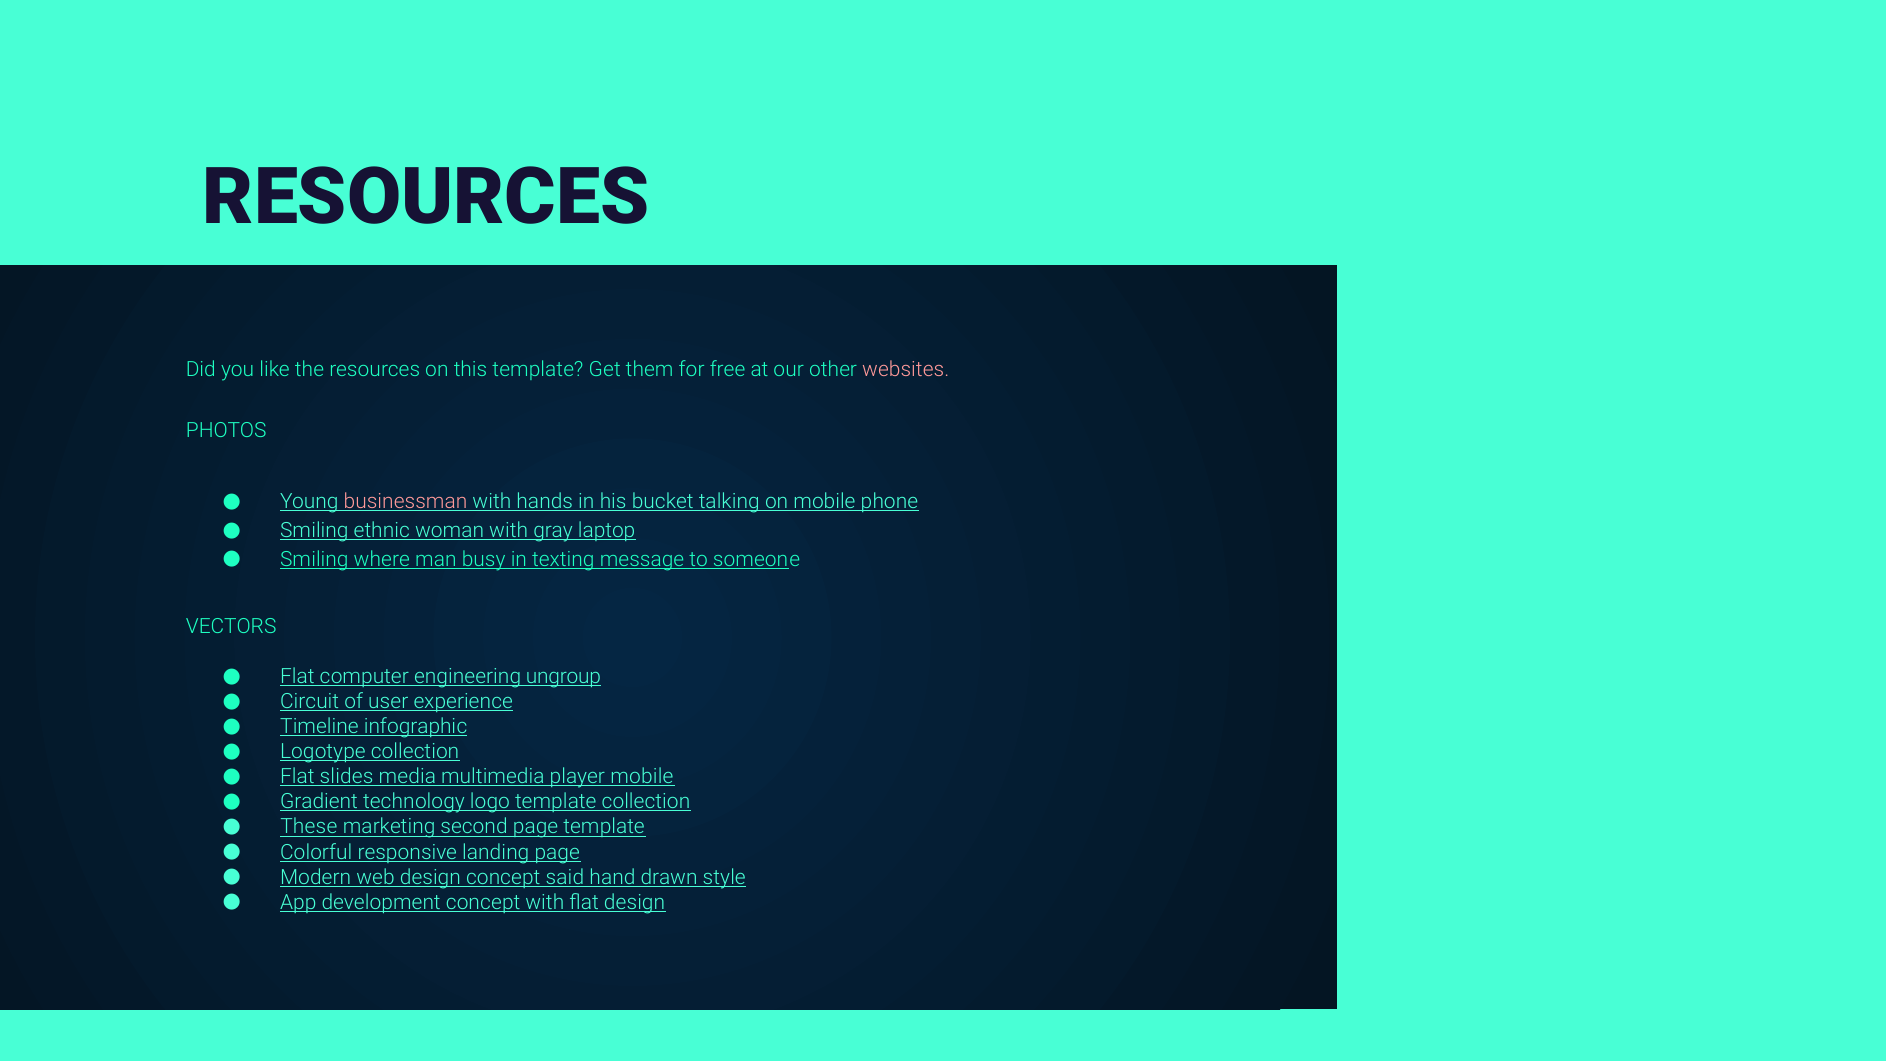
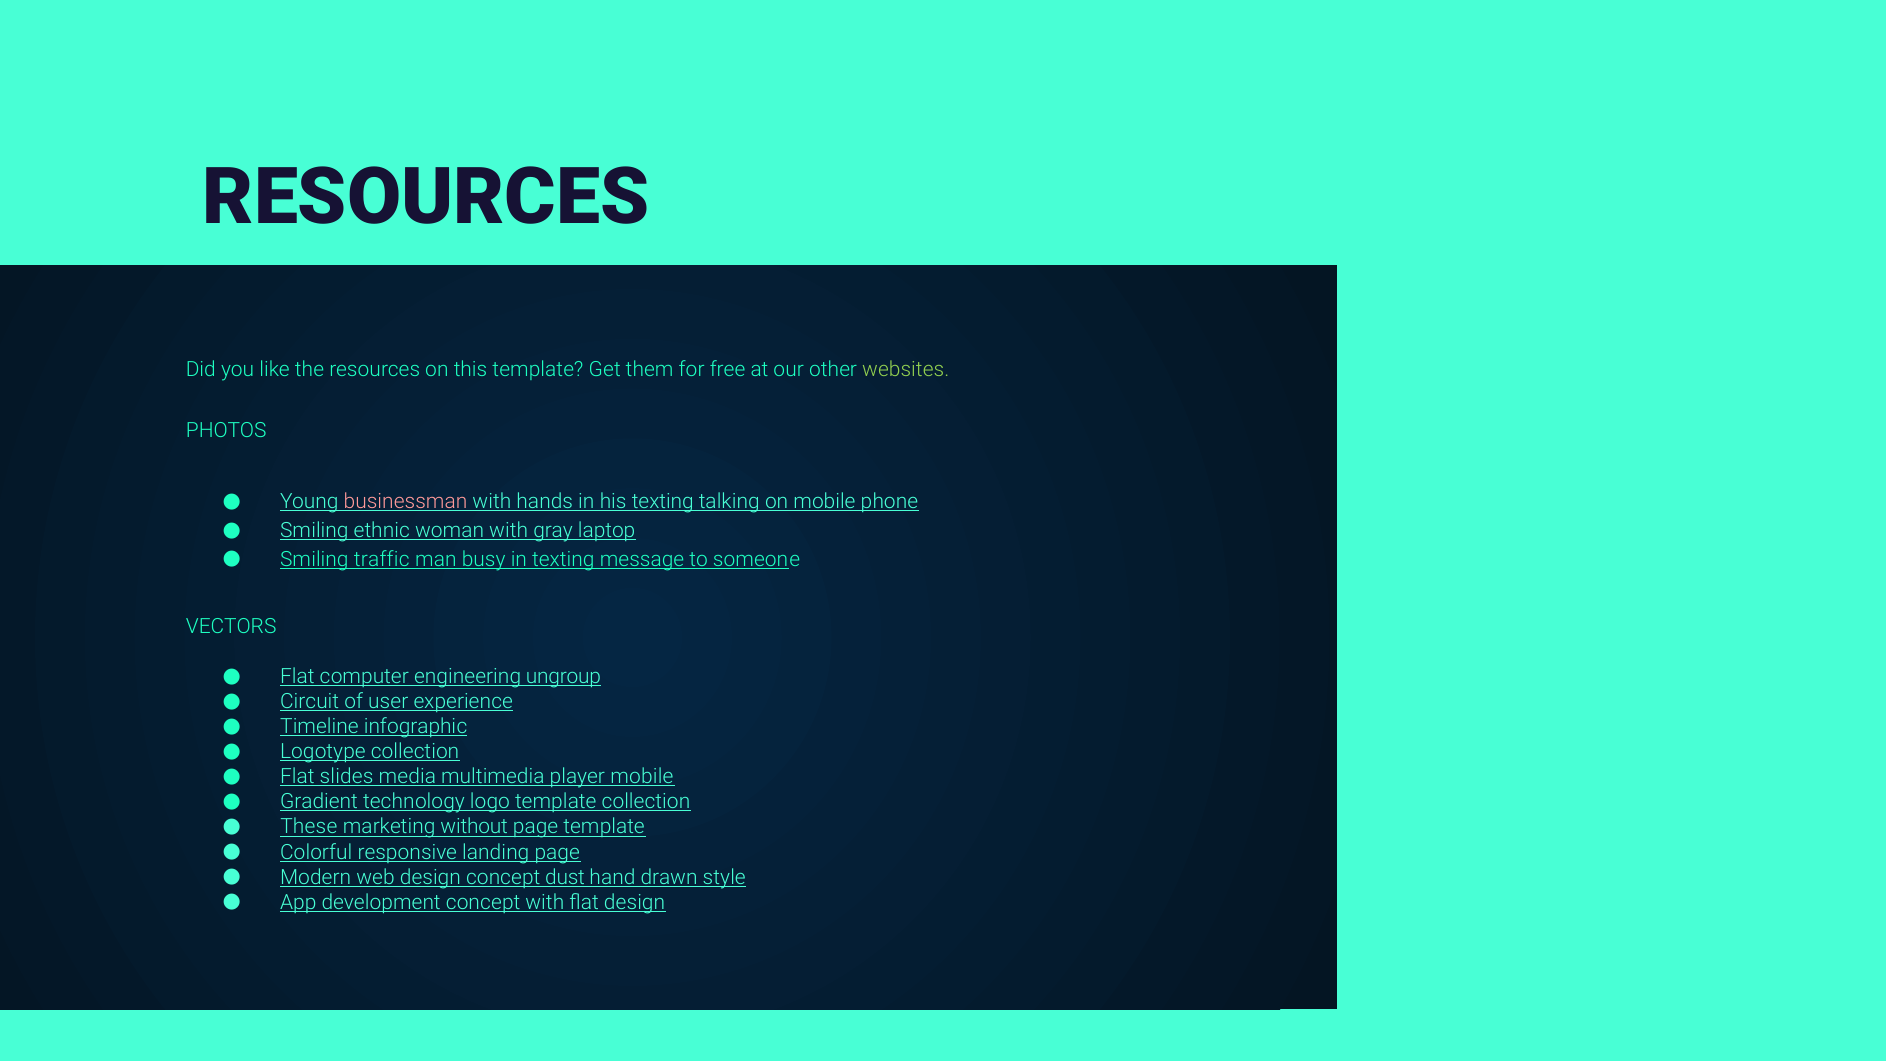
websites colour: pink -> light green (906, 369)
his bucket: bucket -> texting (663, 502)
where: where -> traffic (382, 559)
second: second -> without (474, 827)
said: said -> dust (565, 877)
